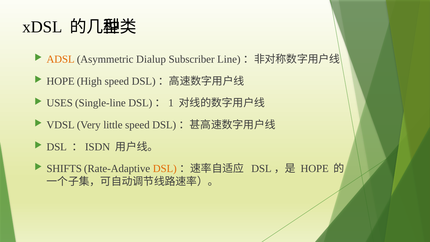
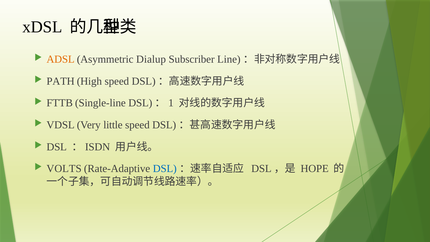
HOPE: HOPE -> PATH (61, 81)
USES: USES -> FTTB (60, 103)
SHIFTS: SHIFTS -> VOLTS (64, 169)
DSL colour: orange -> blue (165, 169)
